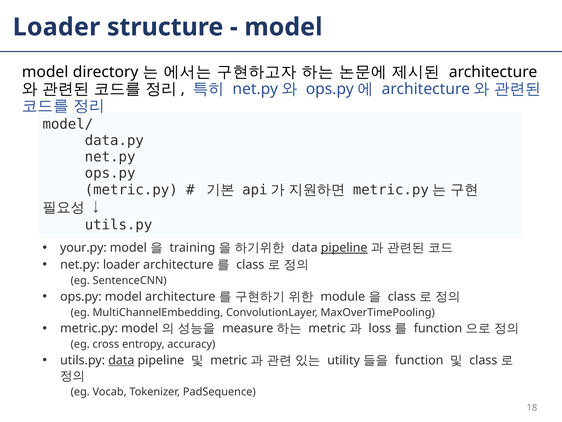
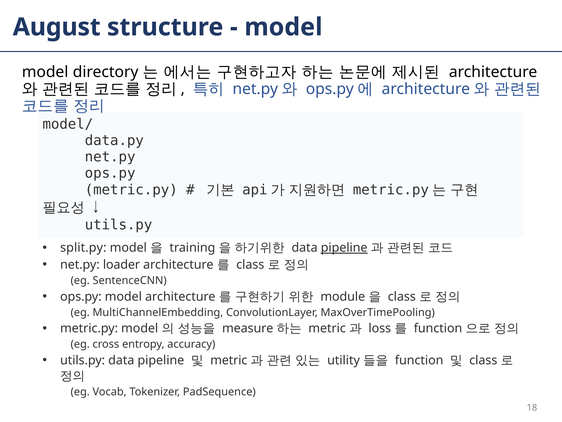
Loader: Loader -> August (57, 27)
your.py: your.py -> split.py (83, 247)
data underline: present -> none (121, 360)
